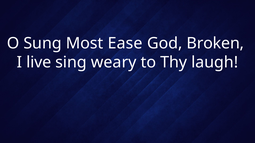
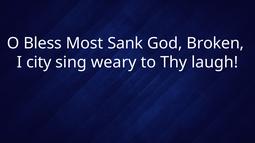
Sung: Sung -> Bless (43, 43)
Ease: Ease -> Sank (125, 43)
live: live -> city (39, 62)
